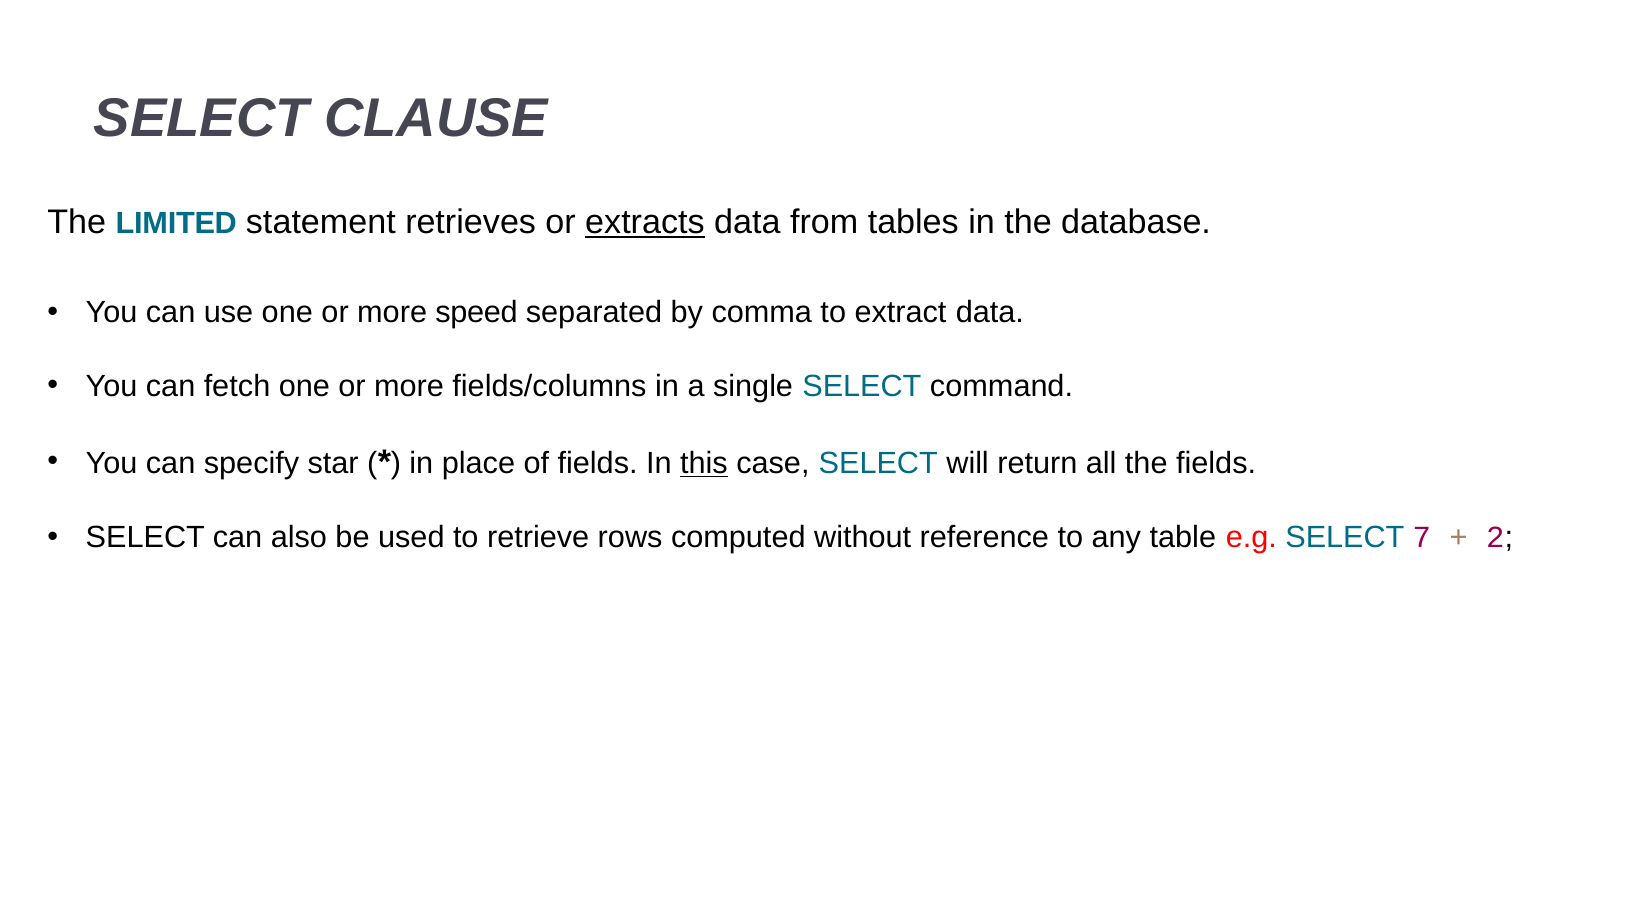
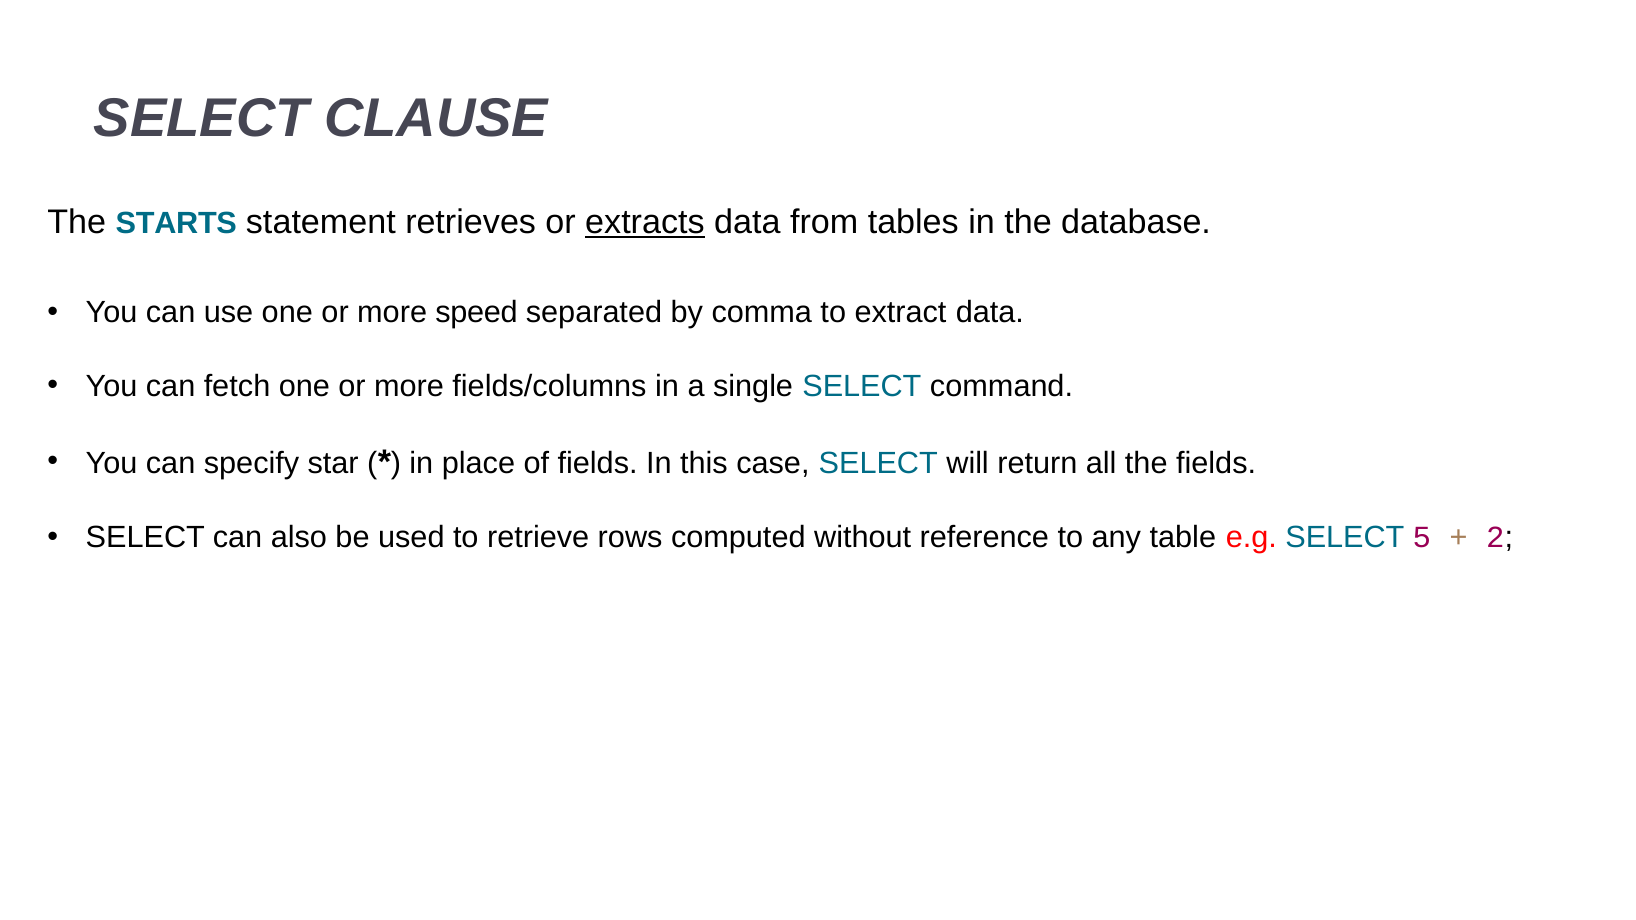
LIMITED: LIMITED -> STARTS (176, 223)
this underline: present -> none (704, 463)
7: 7 -> 5 (1422, 538)
